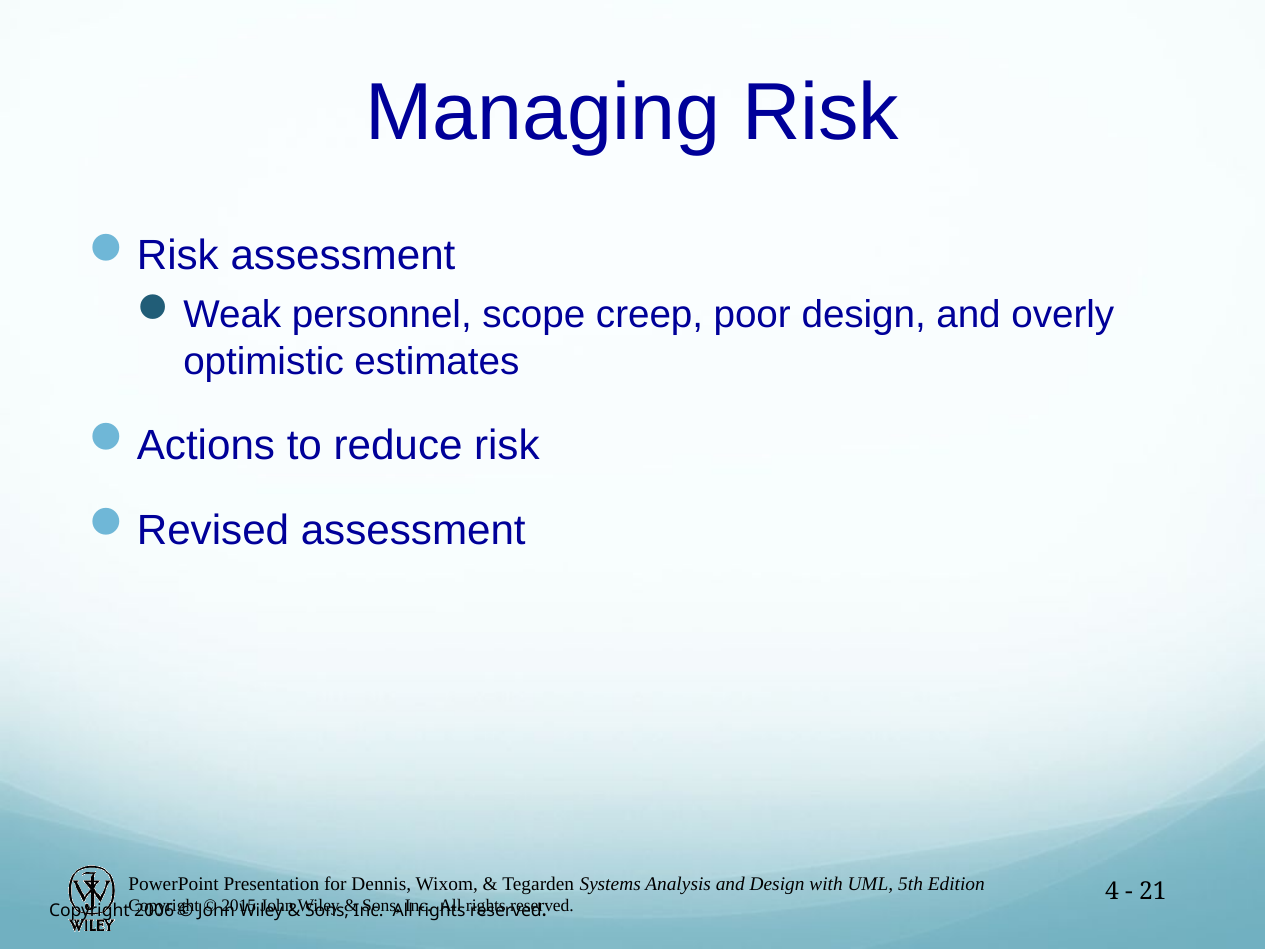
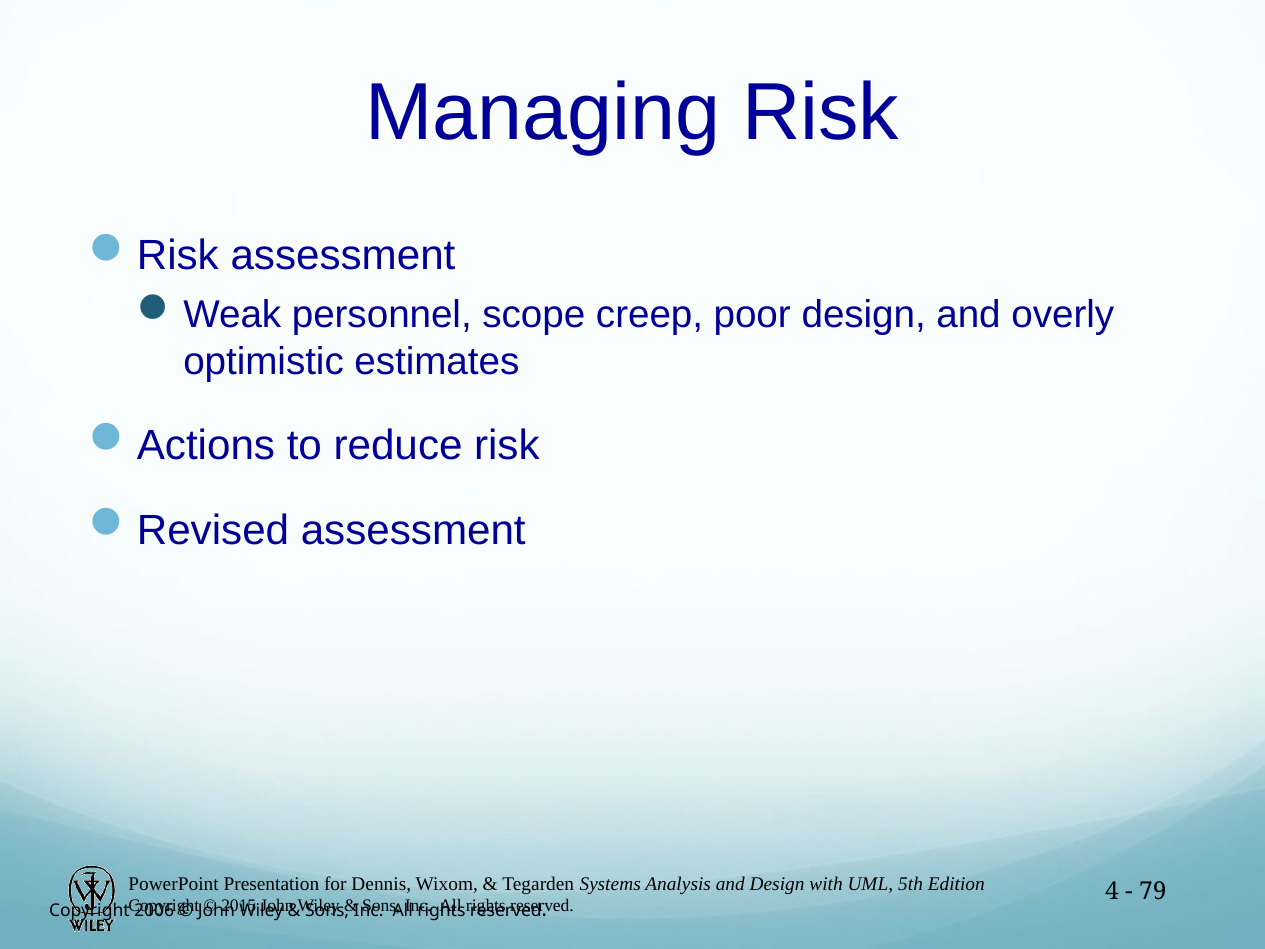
21: 21 -> 79 (1153, 891)
